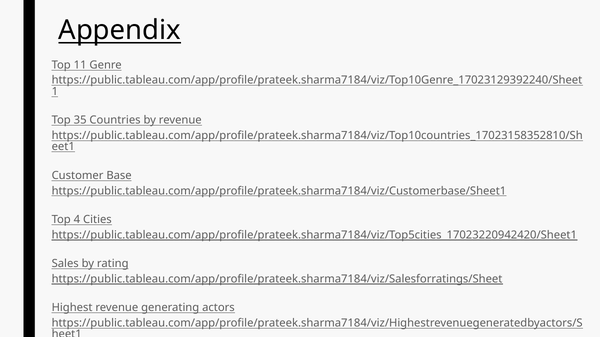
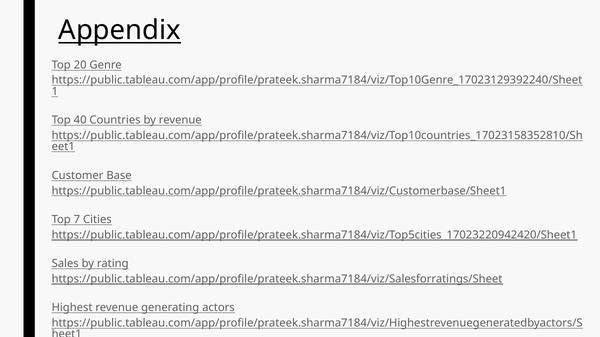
11: 11 -> 20 (80, 65)
35: 35 -> 40 (80, 120)
4: 4 -> 7 (77, 220)
